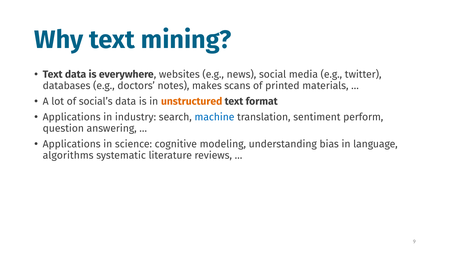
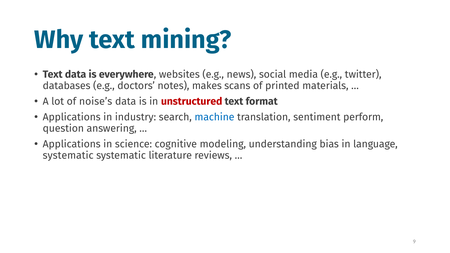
social’s: social’s -> noise’s (96, 102)
unstructured colour: orange -> red (192, 102)
algorithms: algorithms -> systematic (68, 155)
